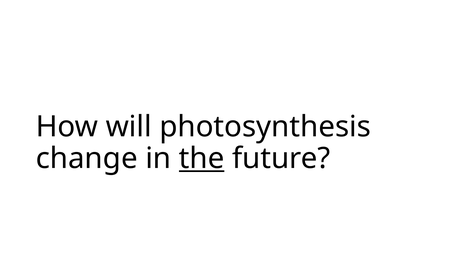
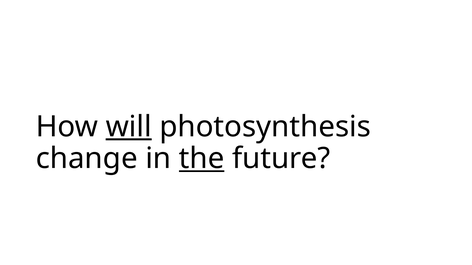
will underline: none -> present (129, 127)
